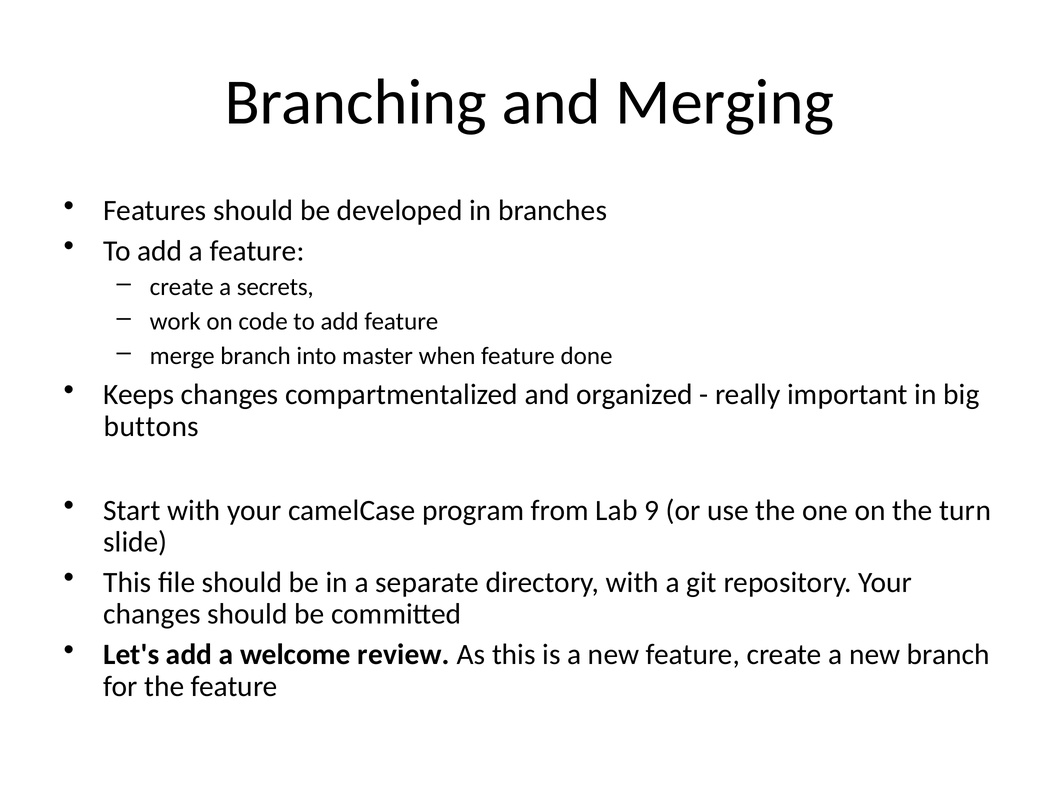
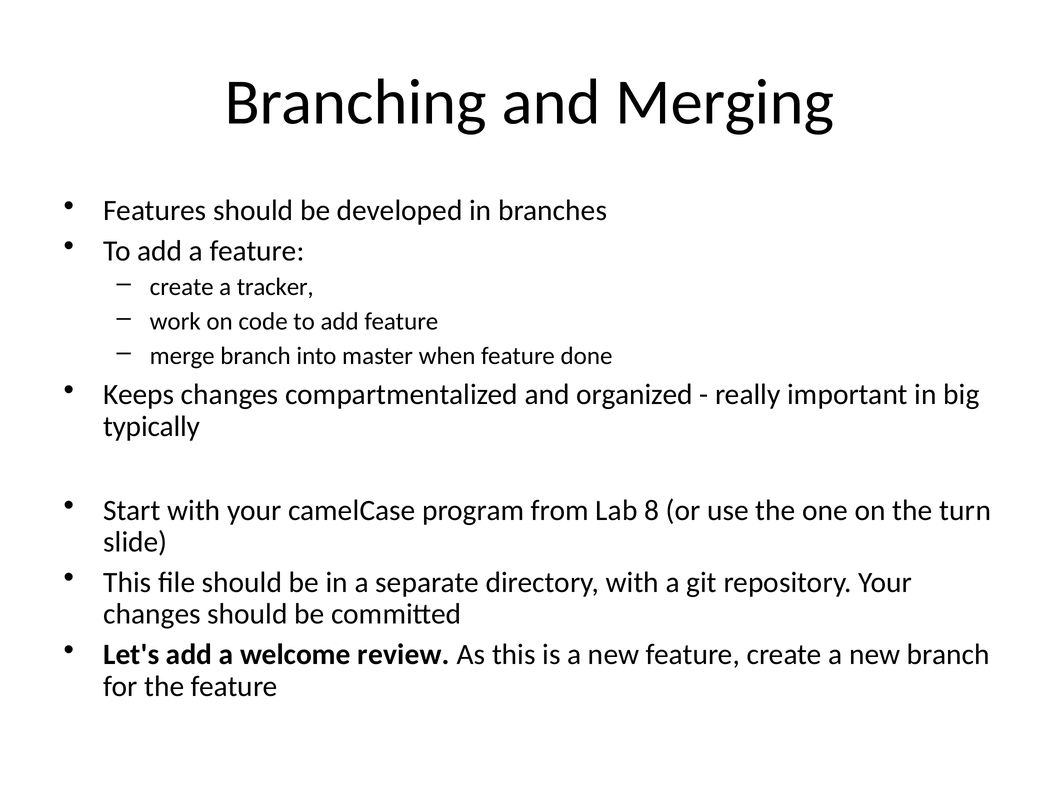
secrets: secrets -> tracker (275, 287)
buttons: buttons -> typically (152, 426)
9: 9 -> 8 (652, 510)
